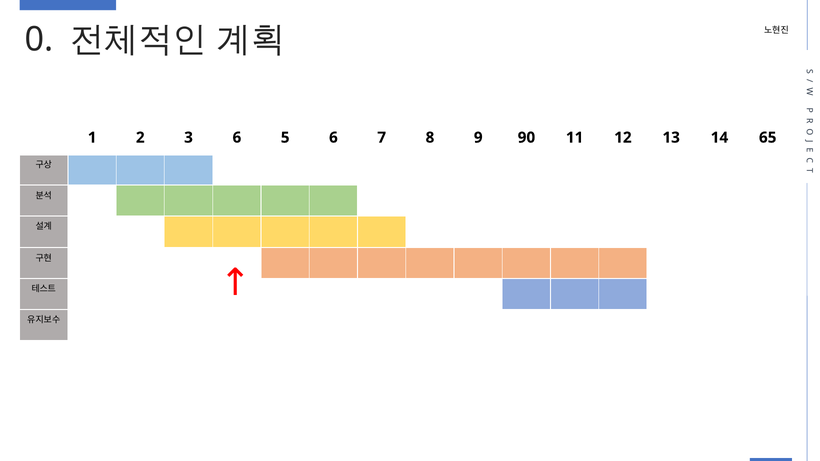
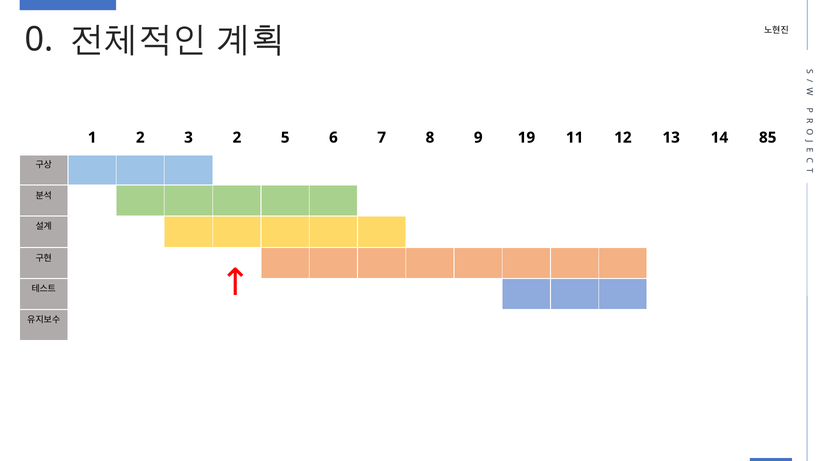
3 6: 6 -> 2 (237, 138)
90: 90 -> 19 (526, 138)
65: 65 -> 85 (768, 138)
